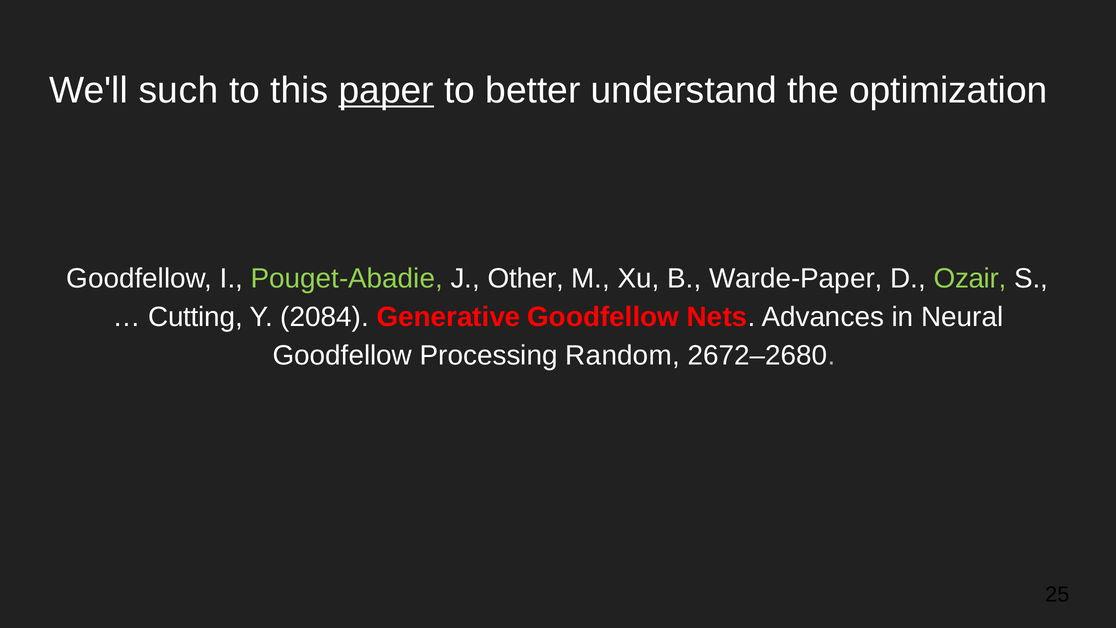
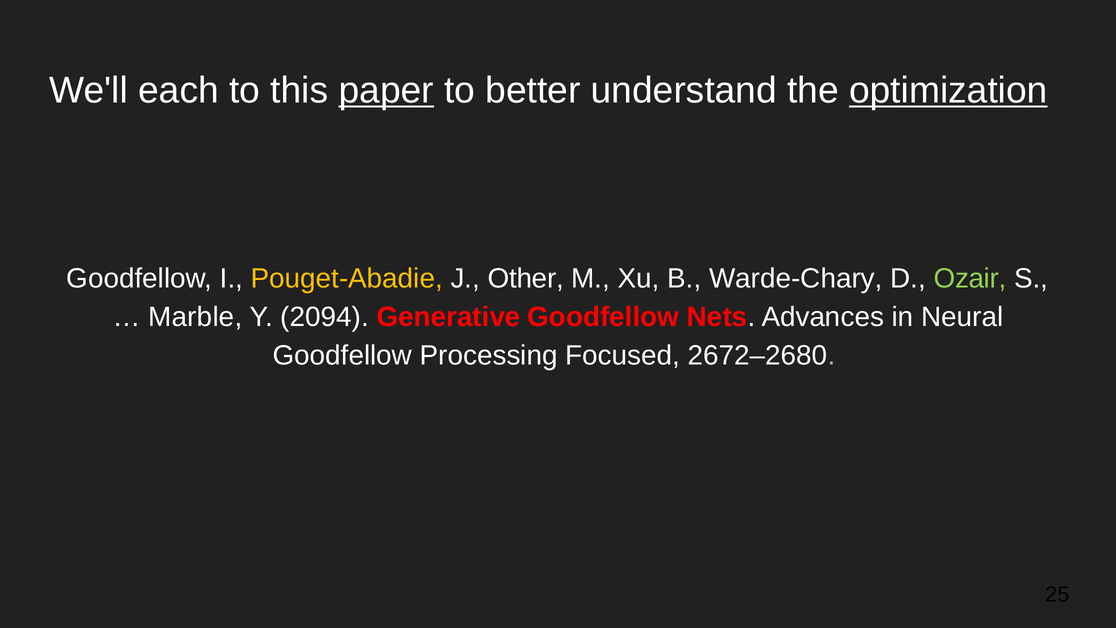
such: such -> each (179, 90)
optimization underline: none -> present (948, 90)
Pouget-Abadie colour: light green -> yellow (347, 279)
Warde-Paper: Warde-Paper -> Warde-Chary (796, 279)
Cutting: Cutting -> Marble (195, 317)
2084: 2084 -> 2094 (325, 317)
Random: Random -> Focused (623, 356)
